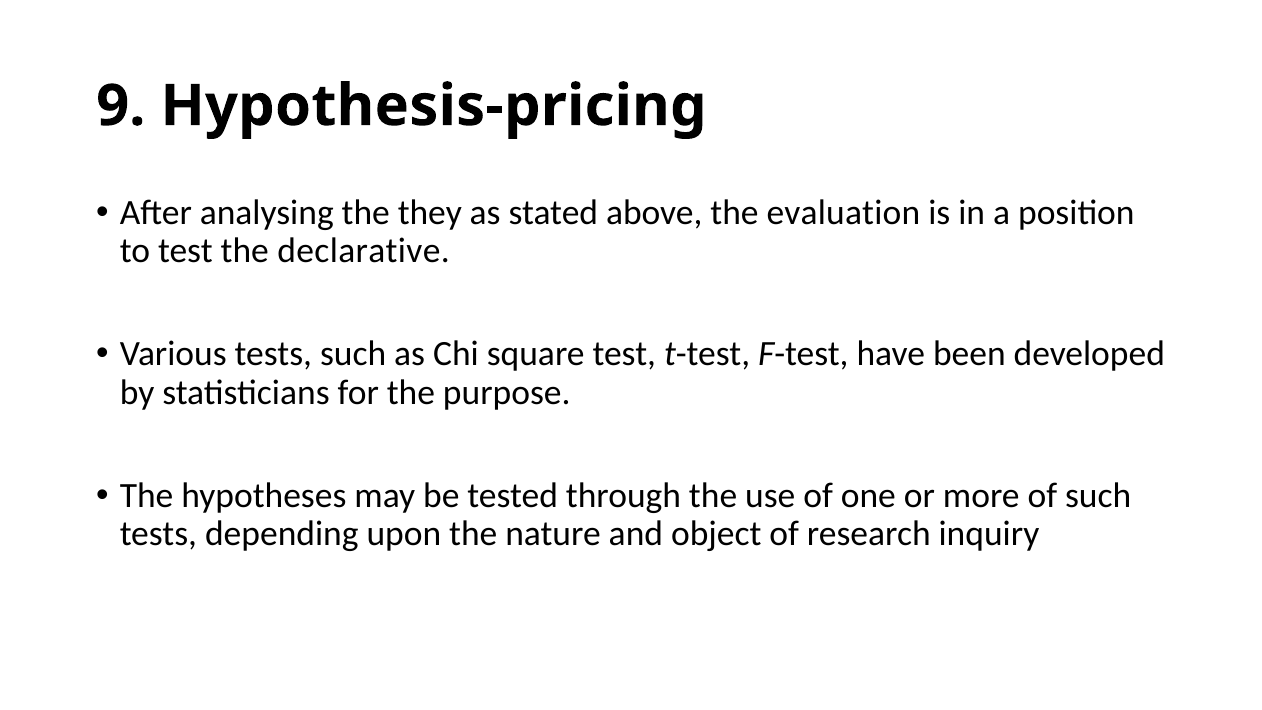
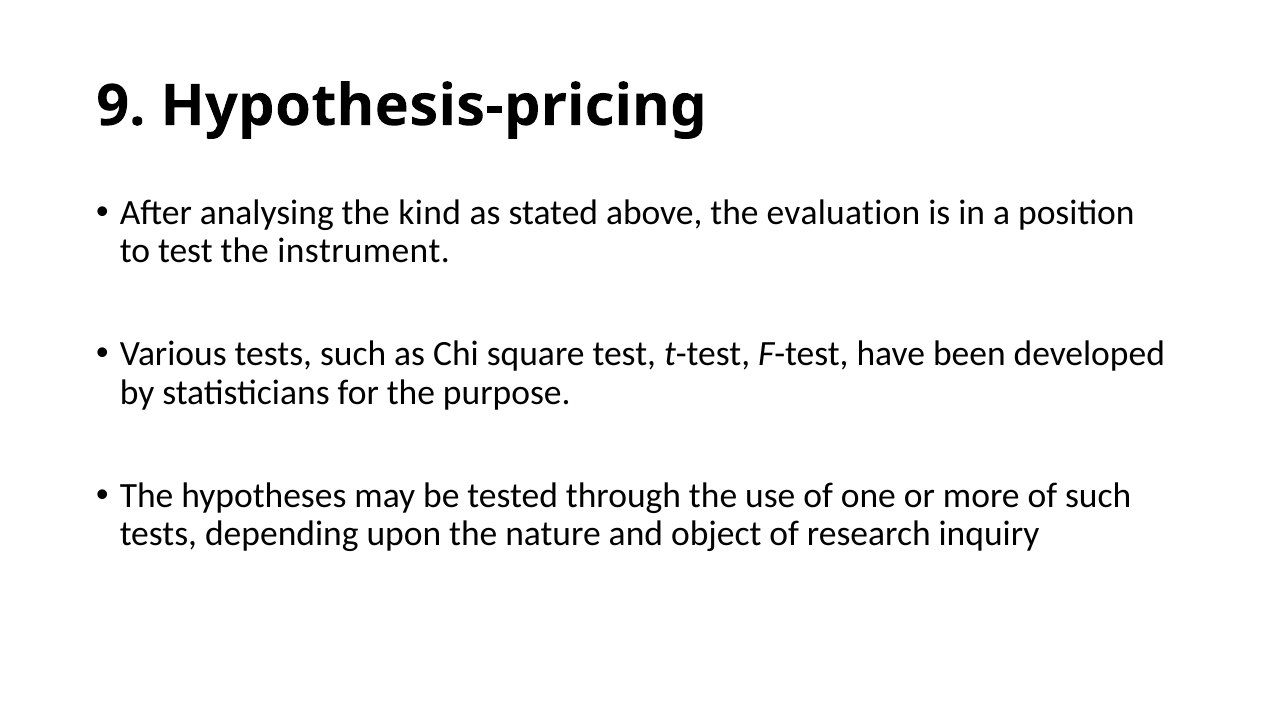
they: they -> kind (430, 213)
declarative: declarative -> instrument (364, 251)
